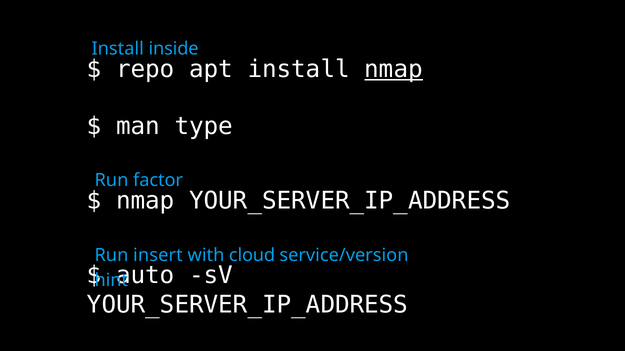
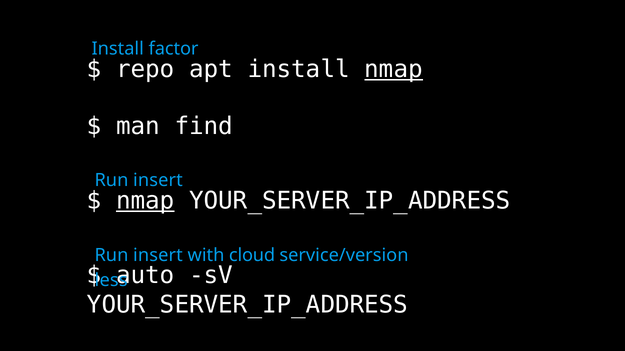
inside: inside -> factor (174, 49)
type: type -> find (204, 126)
factor: factor -> insert (158, 181)
nmap underline: none -> present (145, 201)
hint: hint -> less (111, 281)
